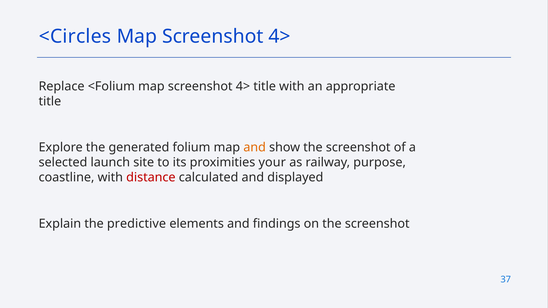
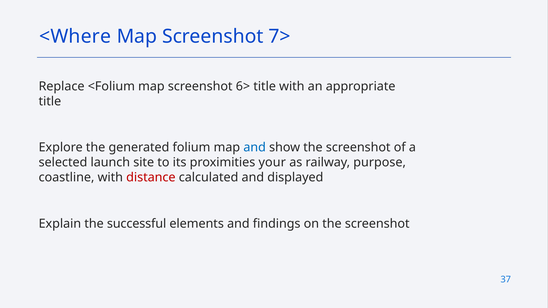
<Circles: <Circles -> <Where (75, 37)
4>: 4> -> 7> (280, 37)
<Folium map screenshot 4>: 4> -> 6> (243, 86)
and colour: orange -> blue (255, 148)
predictive: predictive -> successful (137, 224)
